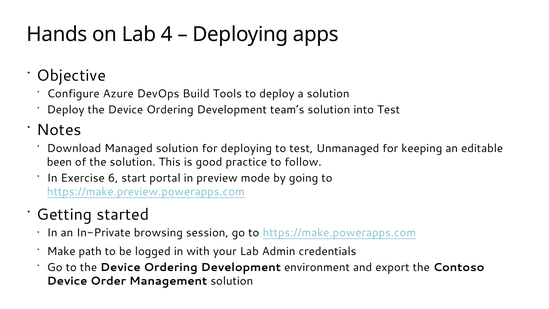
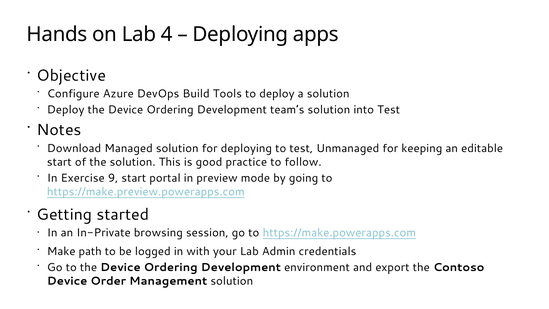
been: been -> start (59, 162)
6: 6 -> 9 (113, 178)
